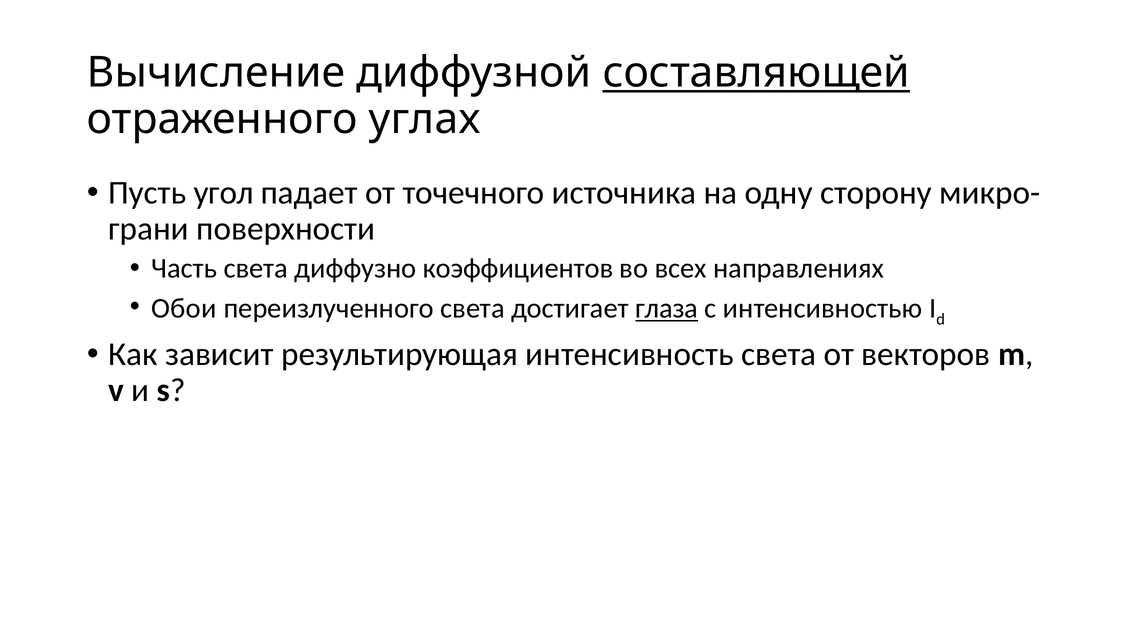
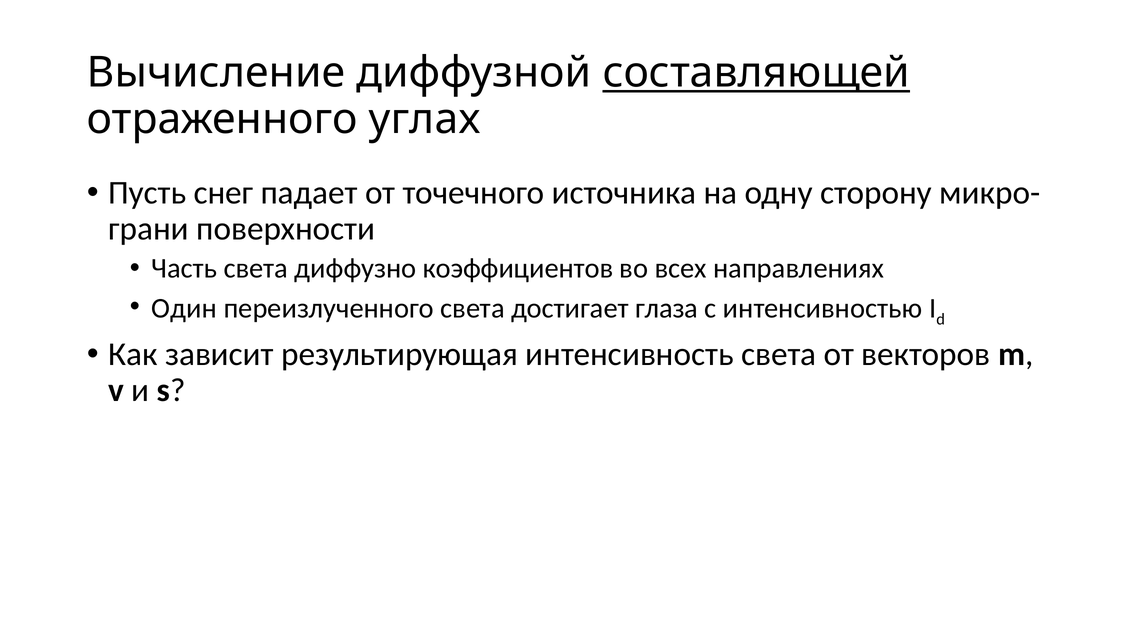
угол: угол -> снег (224, 193)
Обои: Обои -> Один (184, 308)
глаза underline: present -> none (667, 308)
